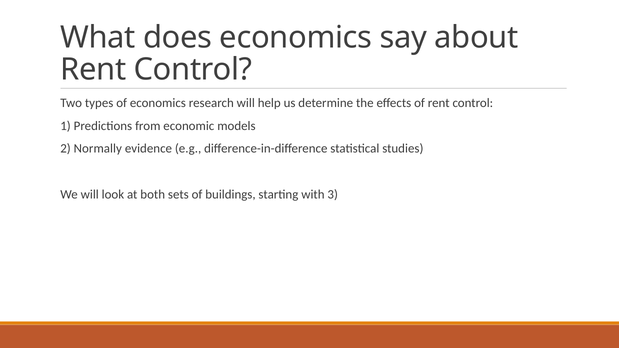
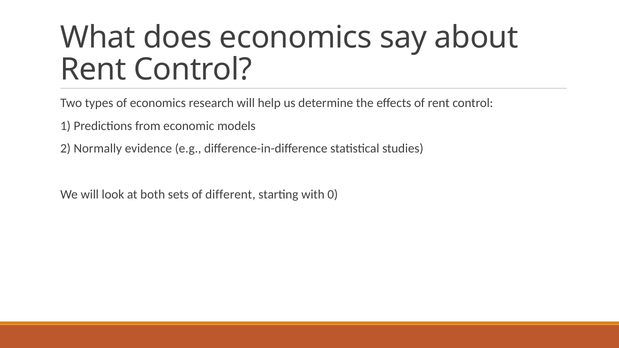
buildings: buildings -> different (230, 195)
3: 3 -> 0 (333, 195)
